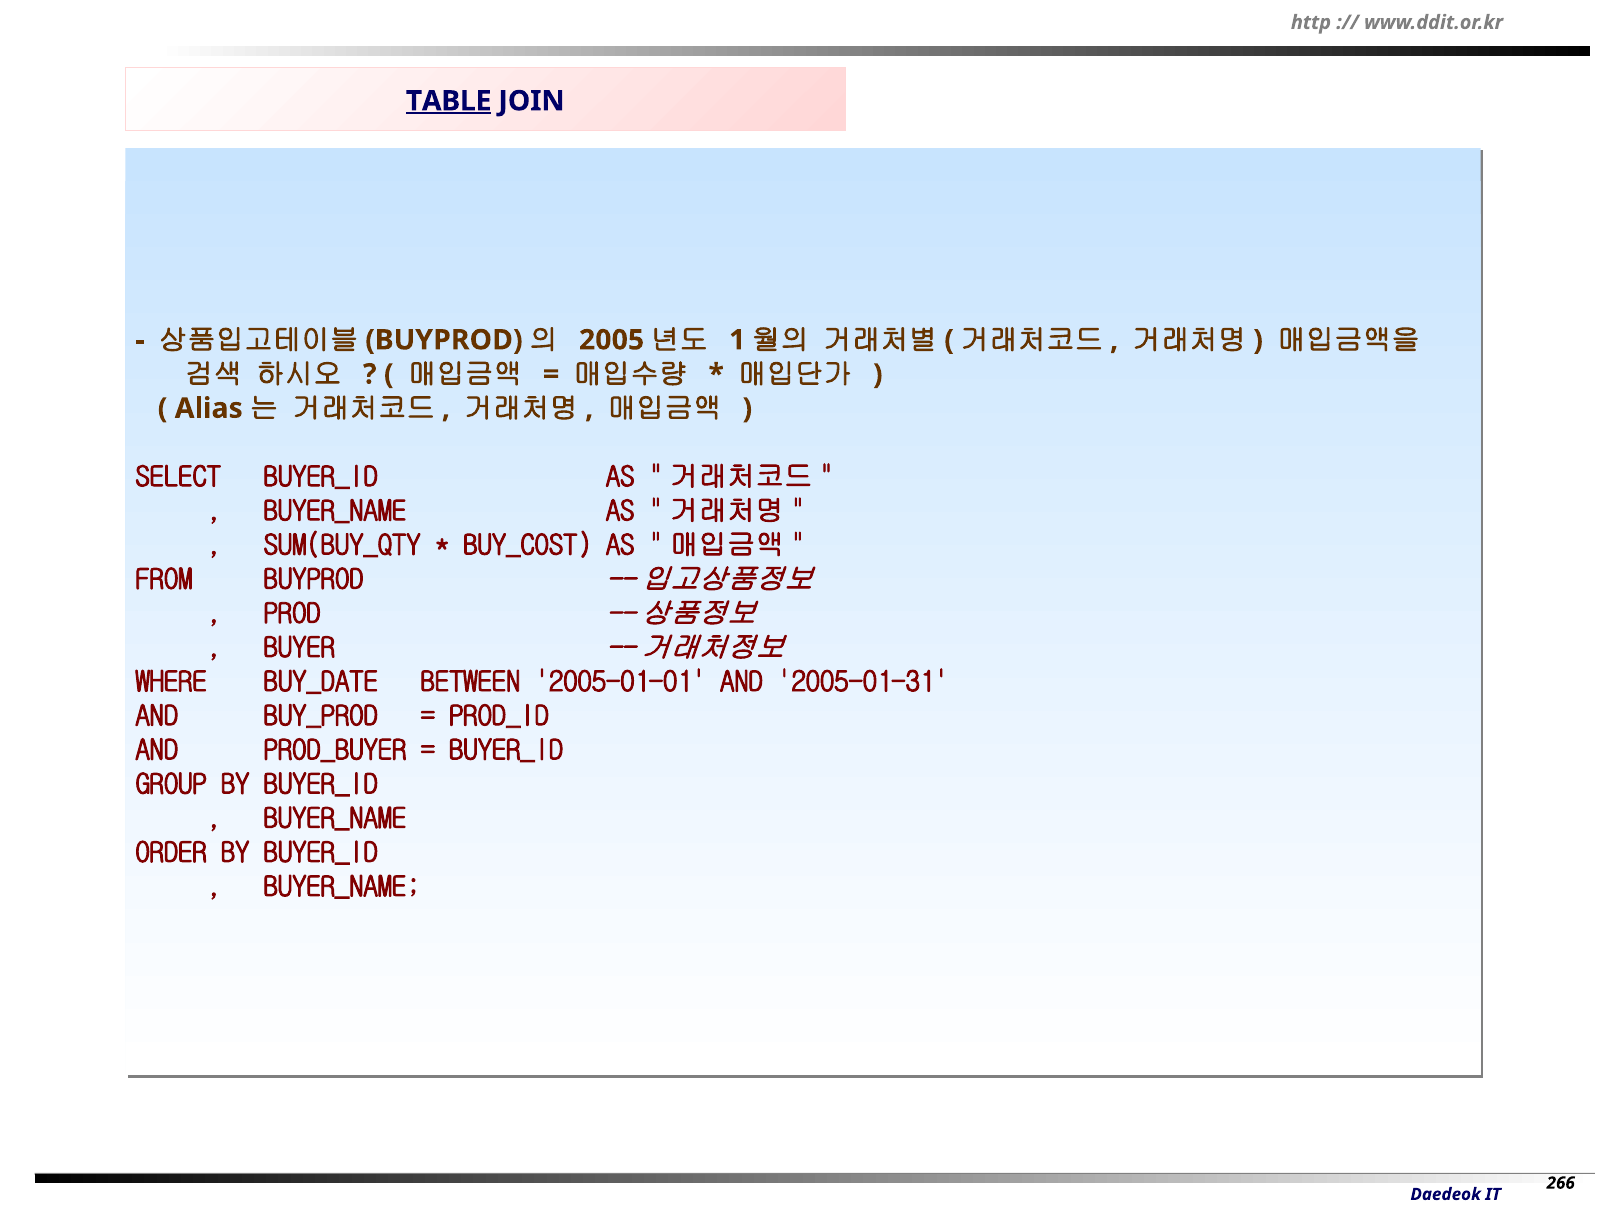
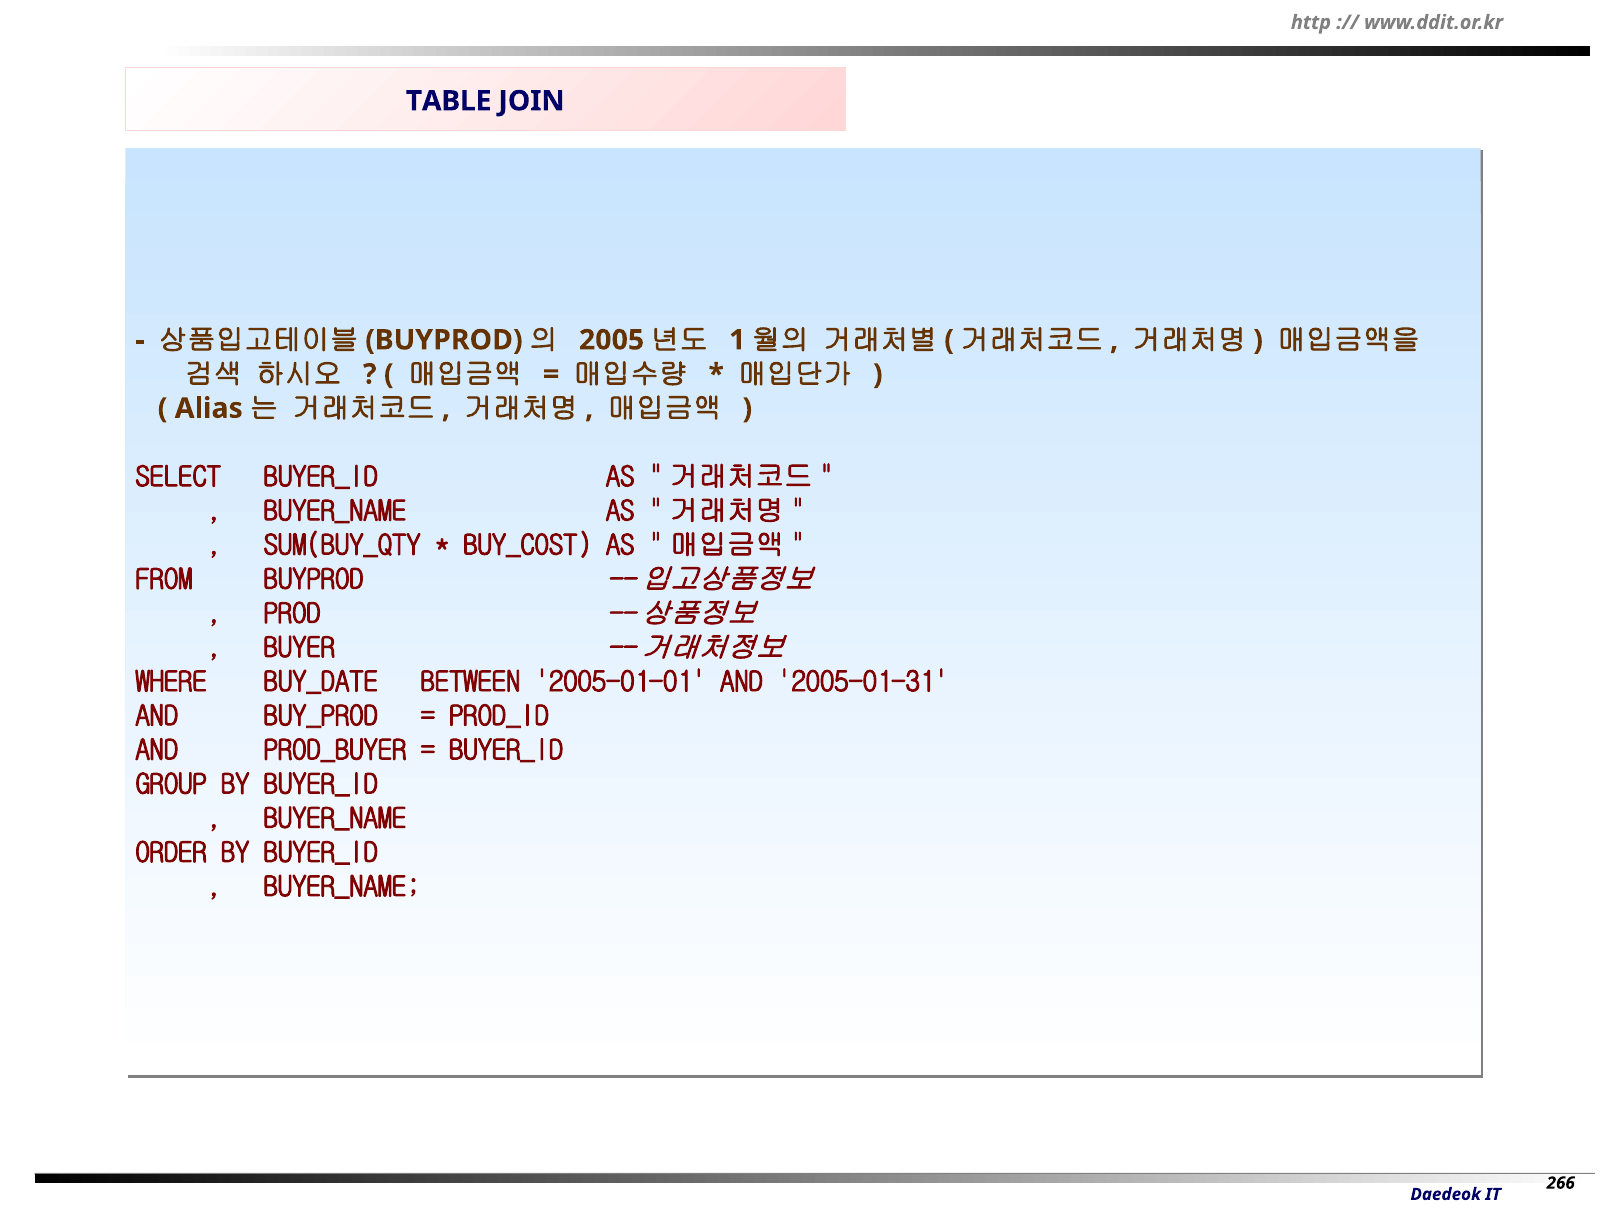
TABLE underline: present -> none (449, 101)
